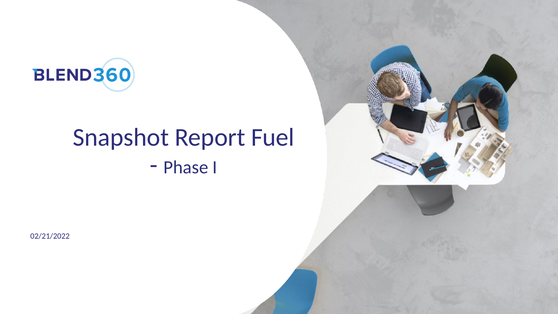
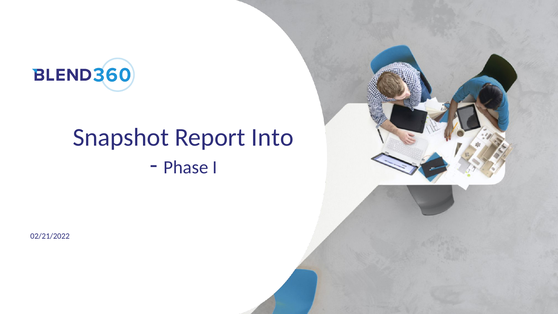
Fuel: Fuel -> Into (272, 137)
